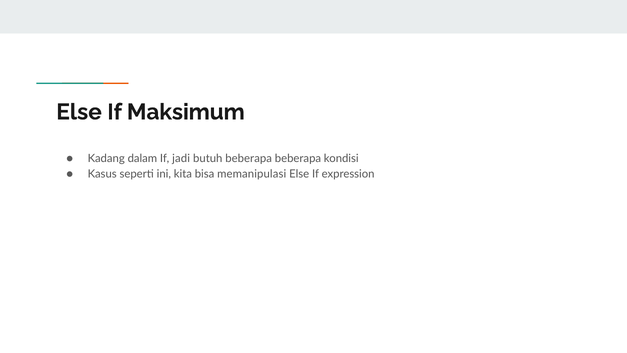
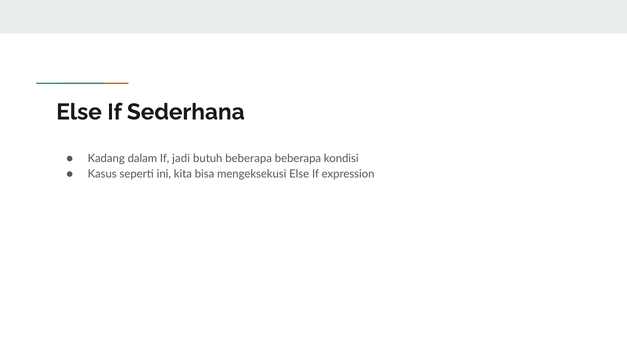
Maksimum: Maksimum -> Sederhana (186, 112)
memanipulasi: memanipulasi -> mengeksekusi (252, 174)
